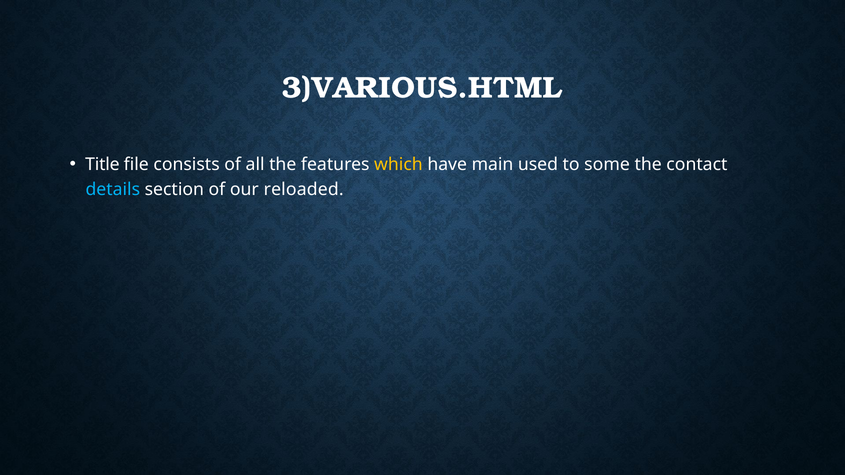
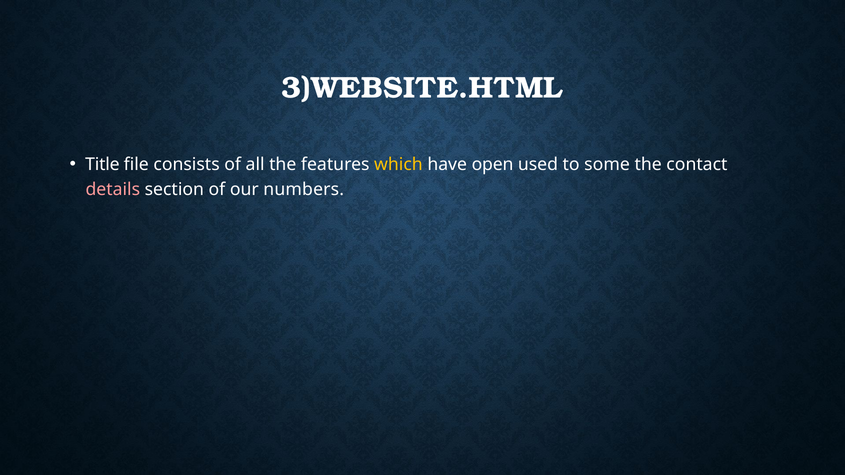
3)VARIOUS.HTML: 3)VARIOUS.HTML -> 3)WEBSITE.HTML (422, 88)
main: main -> open (493, 164)
details colour: light blue -> pink (113, 190)
reloaded: reloaded -> numbers (304, 190)
